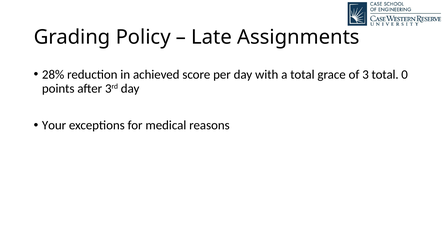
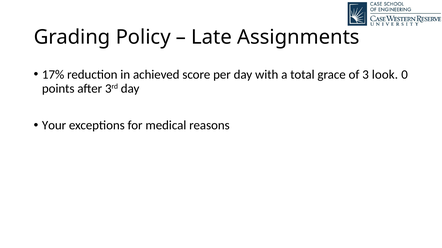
28%: 28% -> 17% (53, 75)
3 total: total -> look (385, 75)
